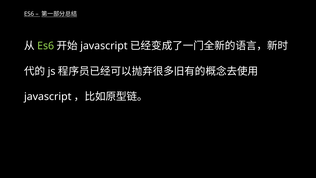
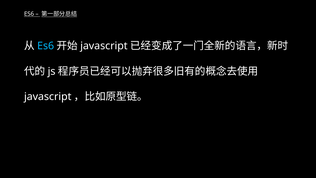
Es6 colour: light green -> light blue (46, 46)
